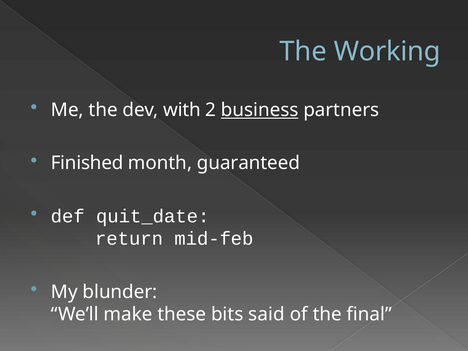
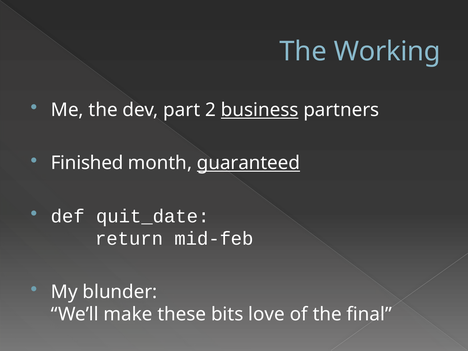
with: with -> part (182, 110)
guaranteed underline: none -> present (249, 163)
said: said -> love (267, 314)
